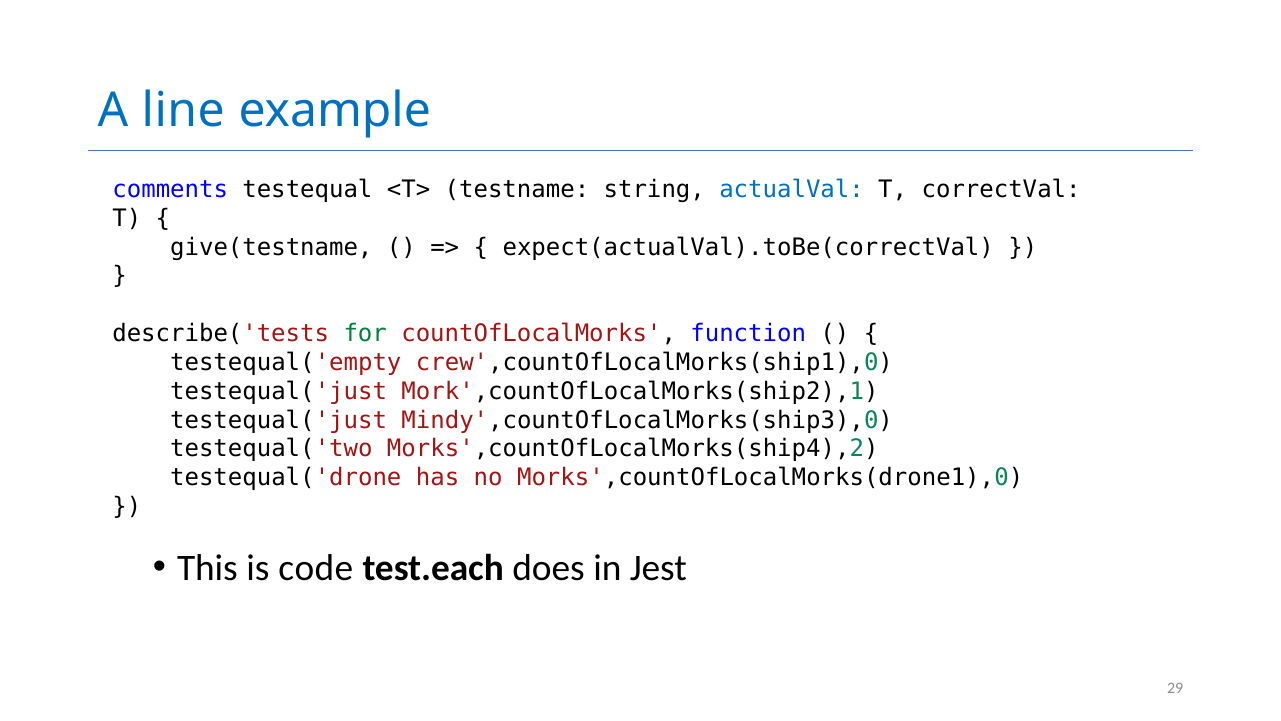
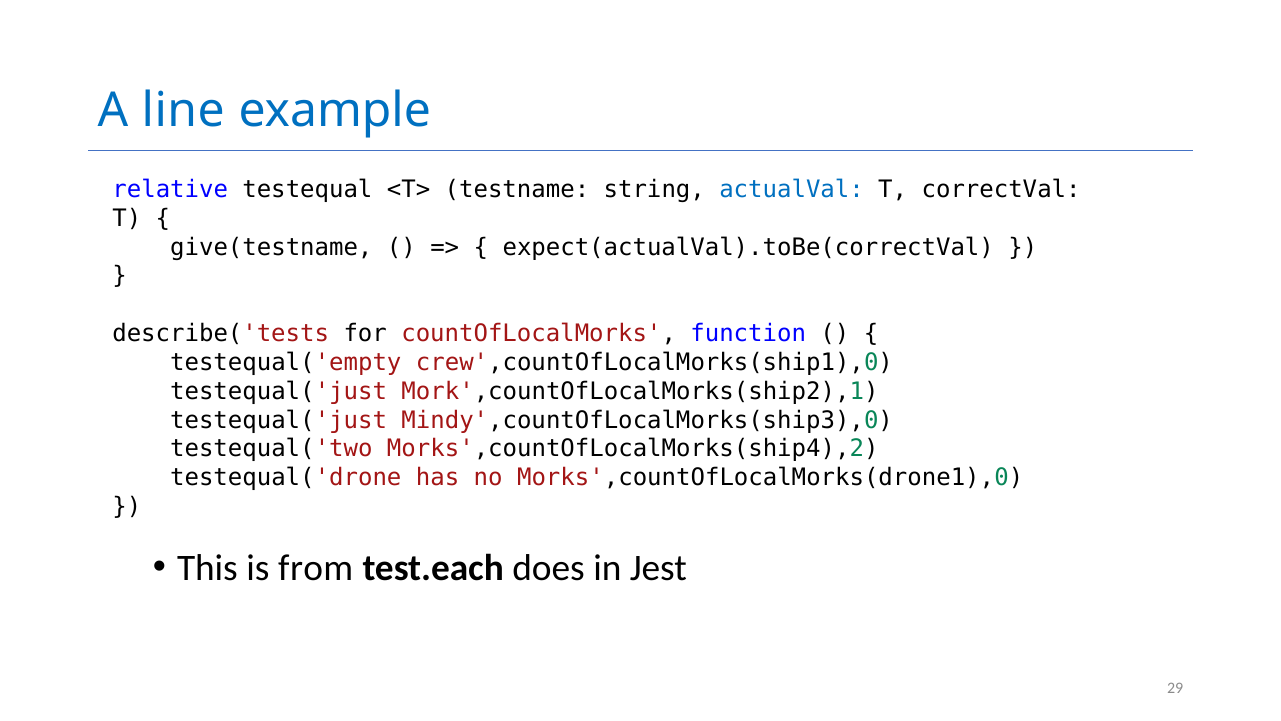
comments: comments -> relative (170, 189)
for colour: green -> black (365, 333)
code: code -> from (316, 567)
